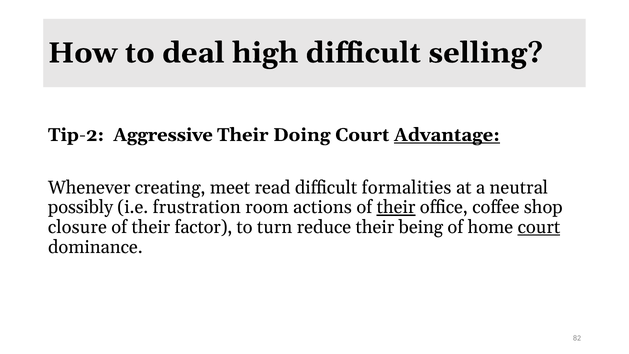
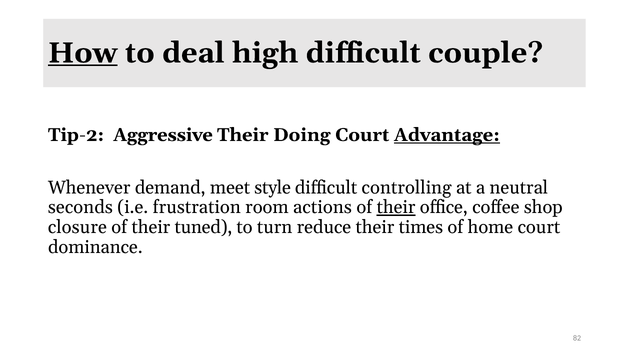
How underline: none -> present (83, 53)
selling: selling -> couple (486, 53)
creating: creating -> demand (170, 187)
read: read -> style (273, 187)
formalities: formalities -> controlling (407, 187)
possibly: possibly -> seconds (80, 207)
factor: factor -> tuned (203, 227)
being: being -> times (421, 227)
court underline: present -> none (539, 227)
